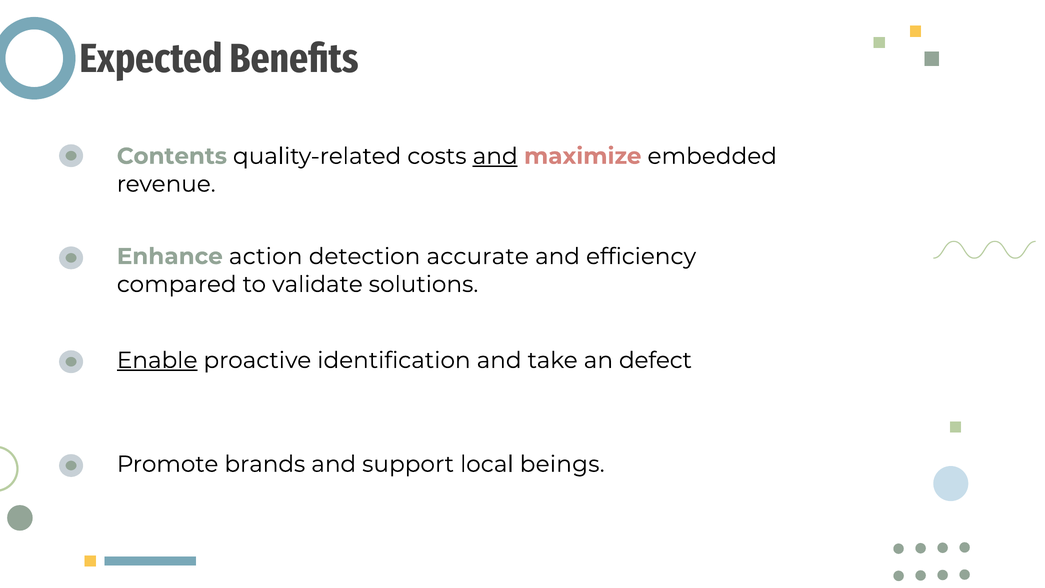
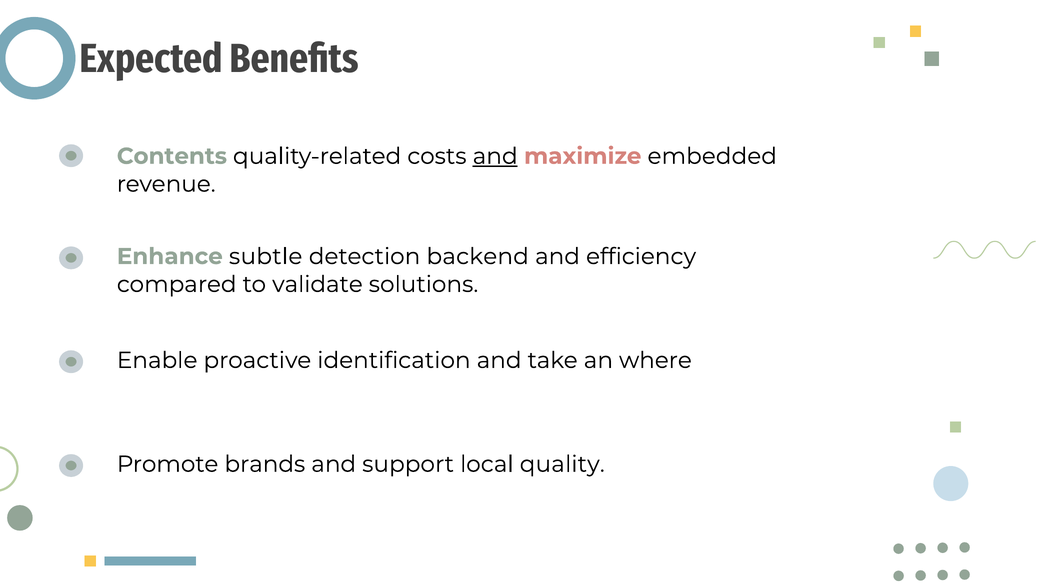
action: action -> subtle (266, 256)
accurate: accurate -> backend (478, 256)
Enable underline: present -> none (157, 360)
defect: defect -> where (655, 360)
beings: beings -> quality (562, 464)
